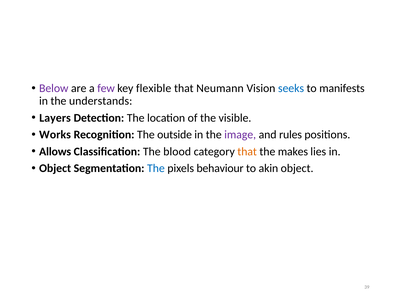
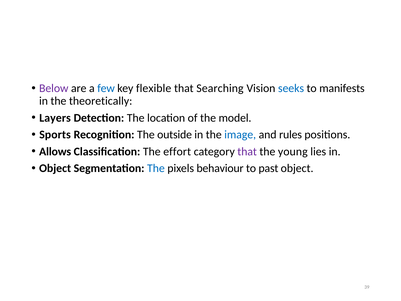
few colour: purple -> blue (106, 88)
Neumann: Neumann -> Searching (220, 88)
understands: understands -> theoretically (101, 101)
visible: visible -> model (235, 118)
Works: Works -> Sports (55, 135)
image colour: purple -> blue (240, 135)
blood: blood -> effort (177, 151)
that colour: orange -> purple (247, 151)
makes: makes -> young (293, 151)
akin: akin -> past (268, 168)
